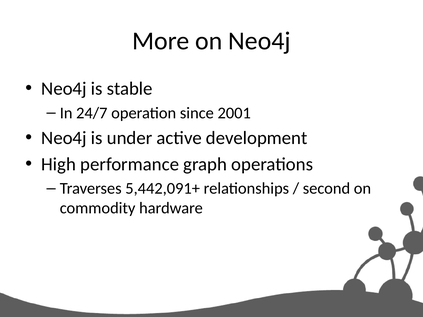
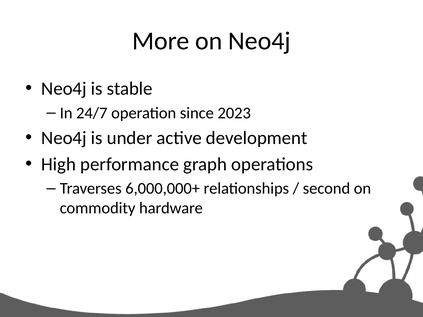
2001: 2001 -> 2023 (234, 113)
5,442,091+: 5,442,091+ -> 6,000,000+ (163, 189)
